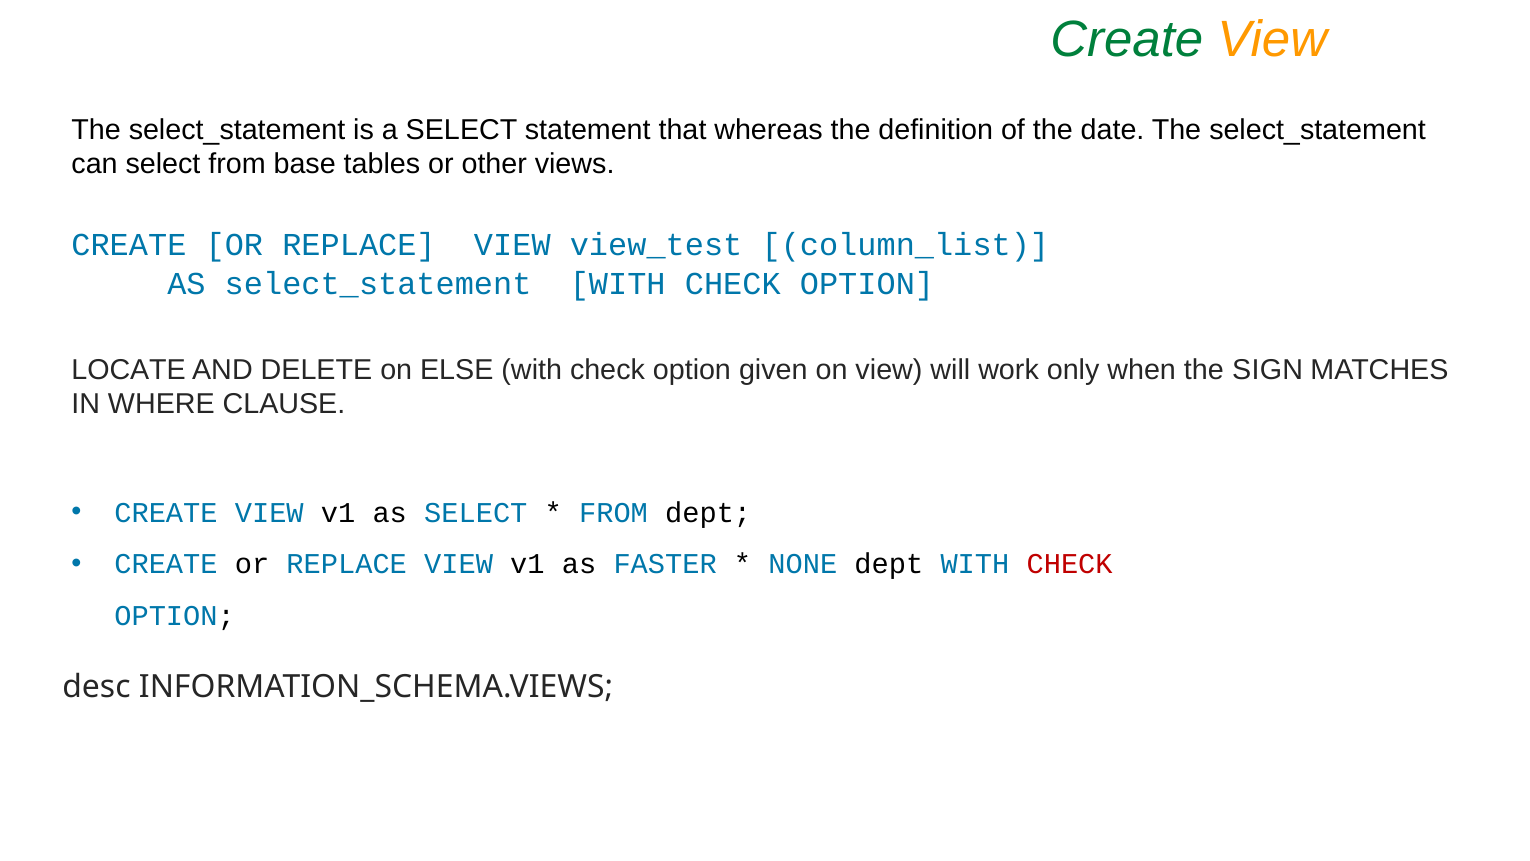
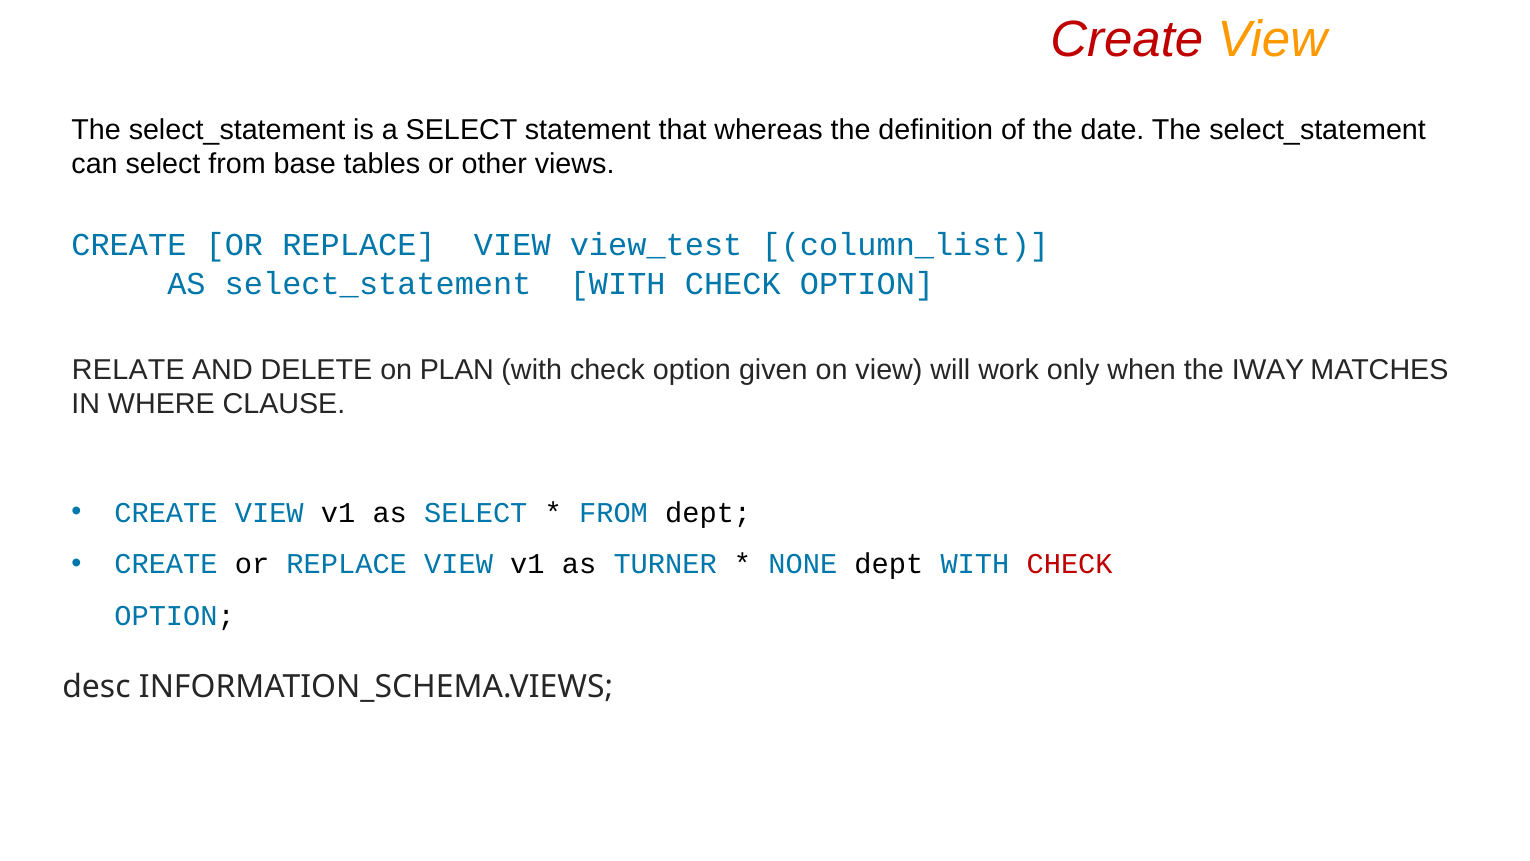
Create colour: green -> red (1127, 40)
LOCATE: LOCATE -> RELATE (128, 370)
ELSE: ELSE -> PLAN (457, 370)
SIGN: SIGN -> IWAY (1268, 370)
FASTER: FASTER -> TURNER (665, 564)
